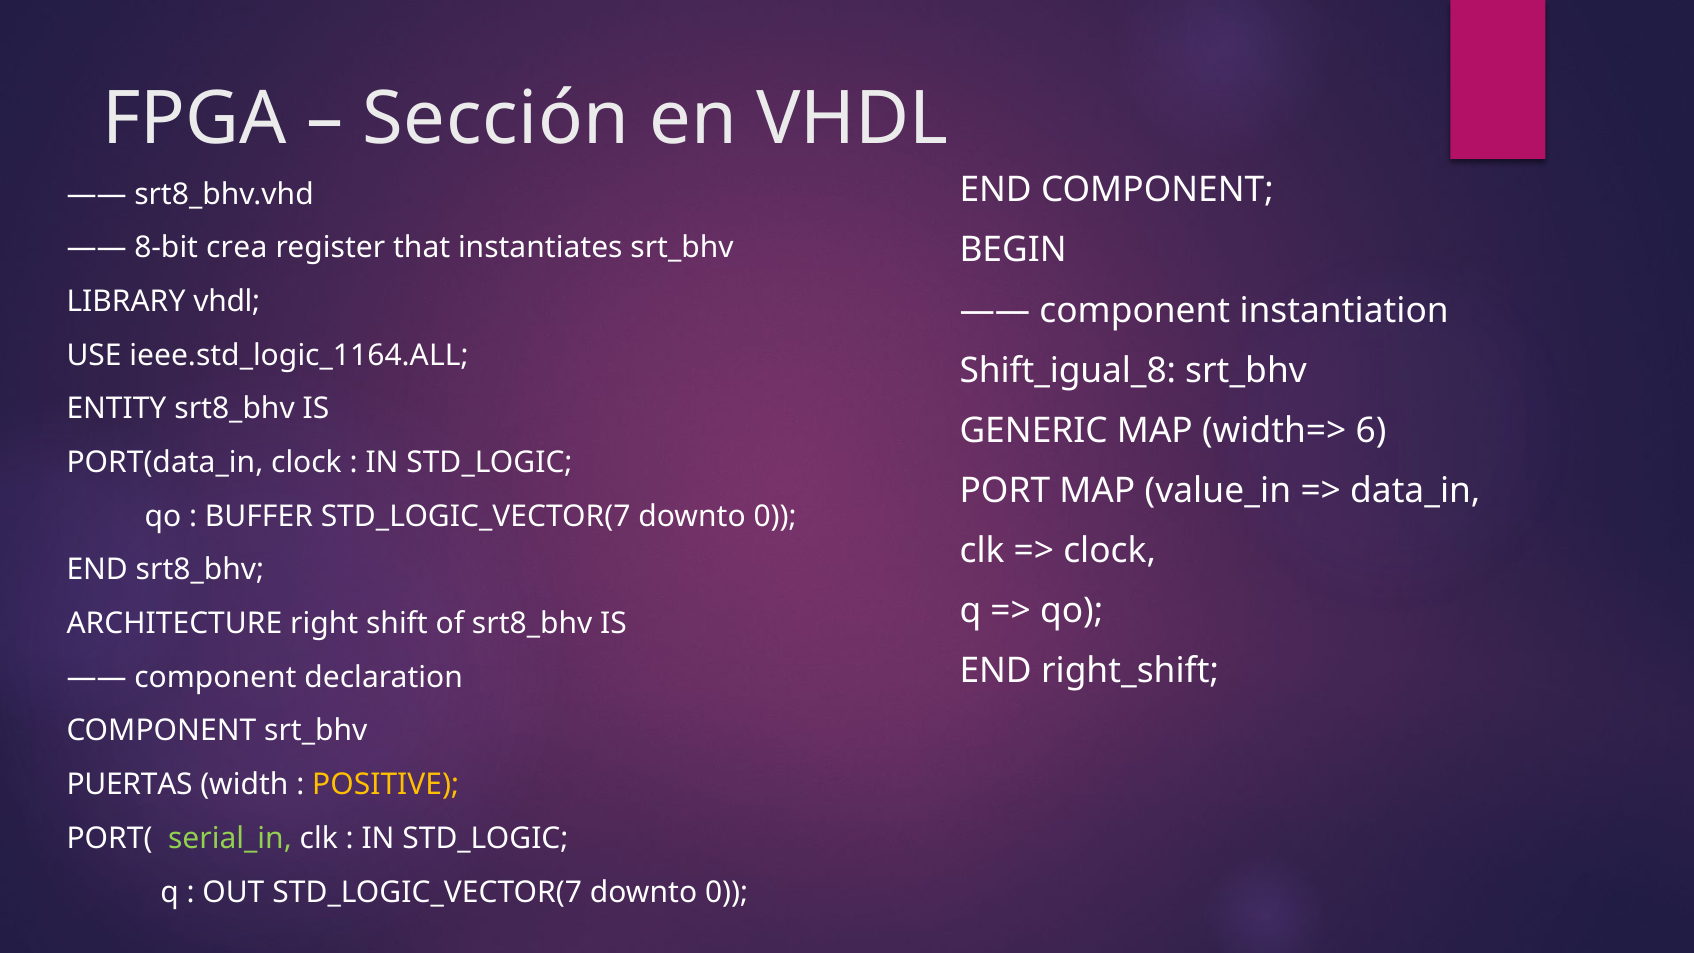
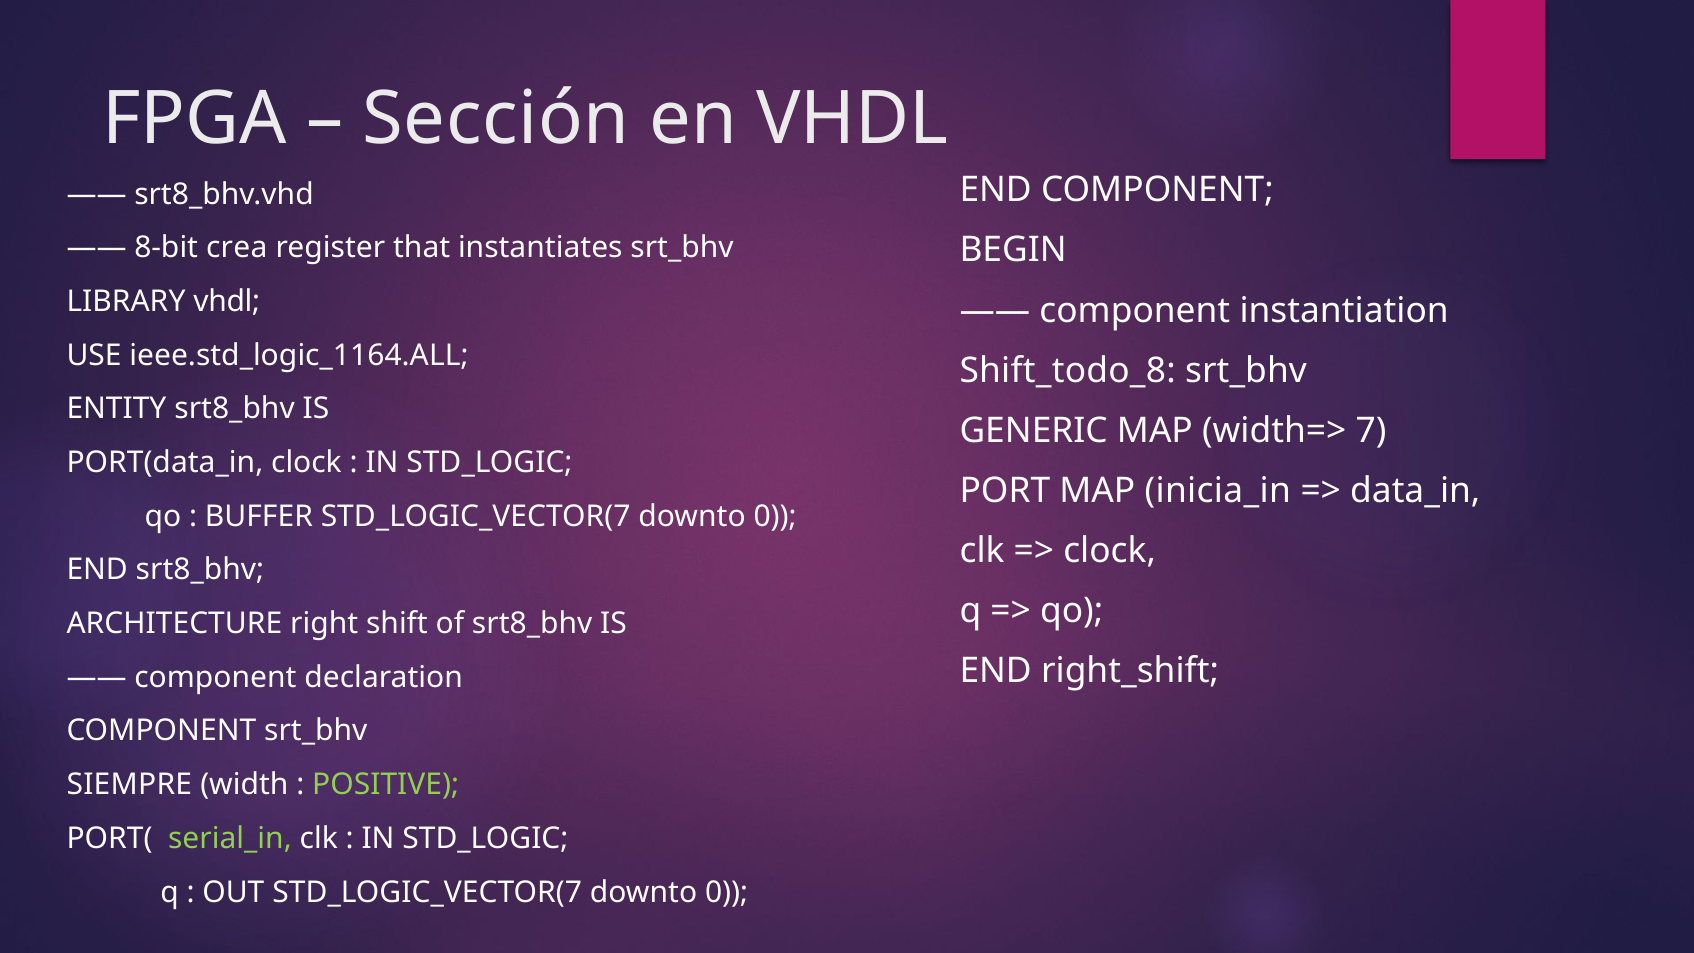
Shift_igual_8: Shift_igual_8 -> Shift_todo_8 (1068, 370)
6: 6 -> 7 (1371, 431)
value_in: value_in -> inicia_in (1218, 491)
PUERTAS: PUERTAS -> SIEMPRE (129, 785)
POSITIVE colour: yellow -> light green (386, 785)
